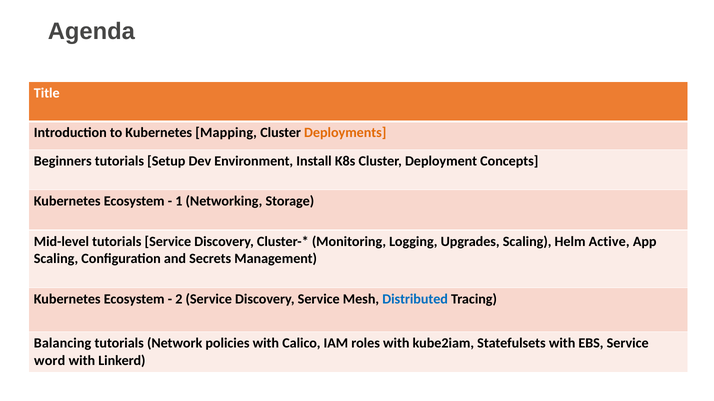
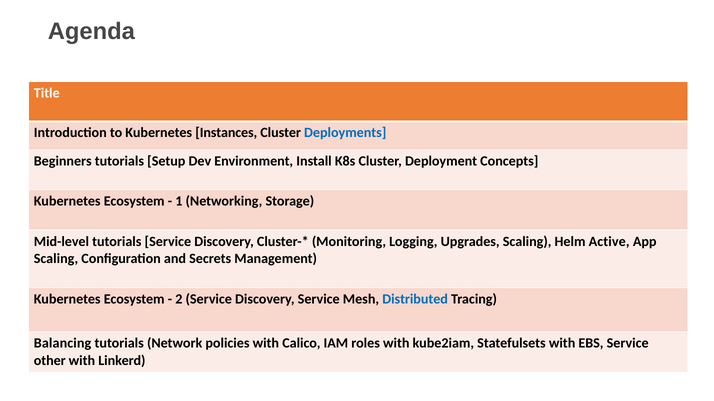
Mapping: Mapping -> Instances (226, 133)
Deployments colour: orange -> blue (345, 133)
word: word -> other (50, 361)
